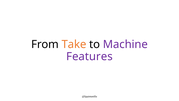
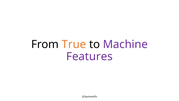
Take: Take -> True (74, 44)
